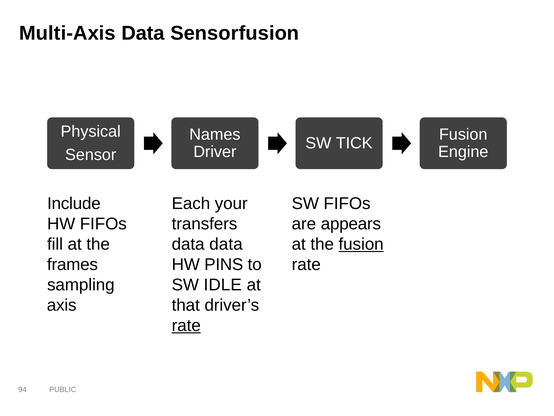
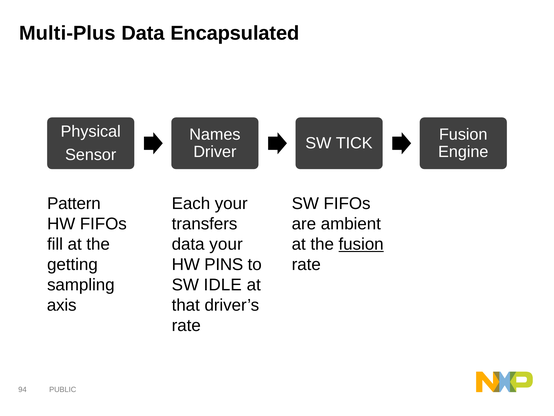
Multi-Axis: Multi-Axis -> Multi-Plus (67, 33)
Sensorfusion: Sensorfusion -> Encapsulated (235, 33)
Include: Include -> Pattern (74, 203)
appears: appears -> ambient (351, 224)
data data: data -> your (226, 244)
frames: frames -> getting (72, 264)
rate underline: present -> none (186, 325)
